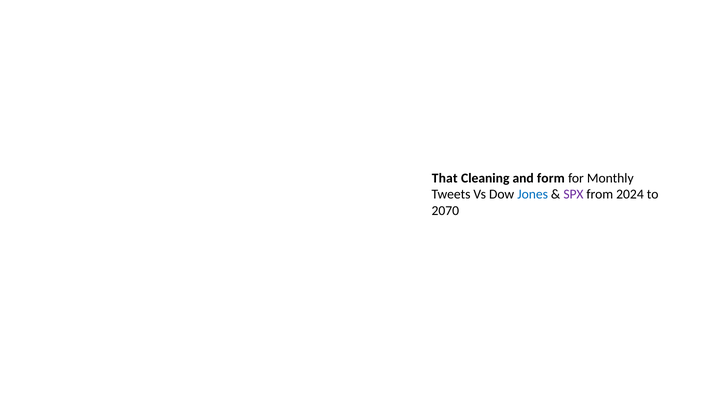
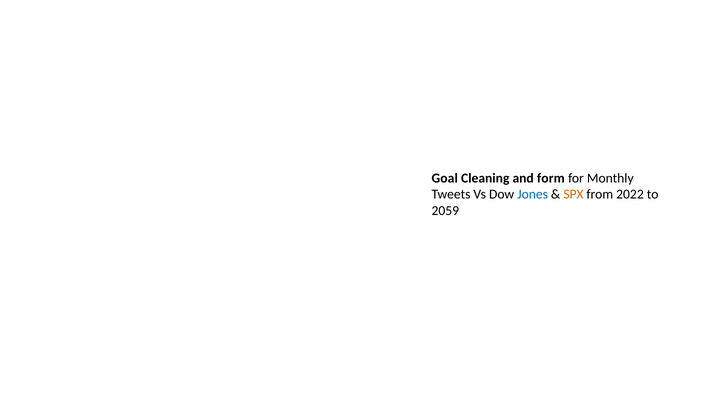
That: That -> Goal (445, 178)
SPX colour: purple -> orange (573, 194)
2024: 2024 -> 2022 (630, 194)
2070: 2070 -> 2059 (445, 211)
